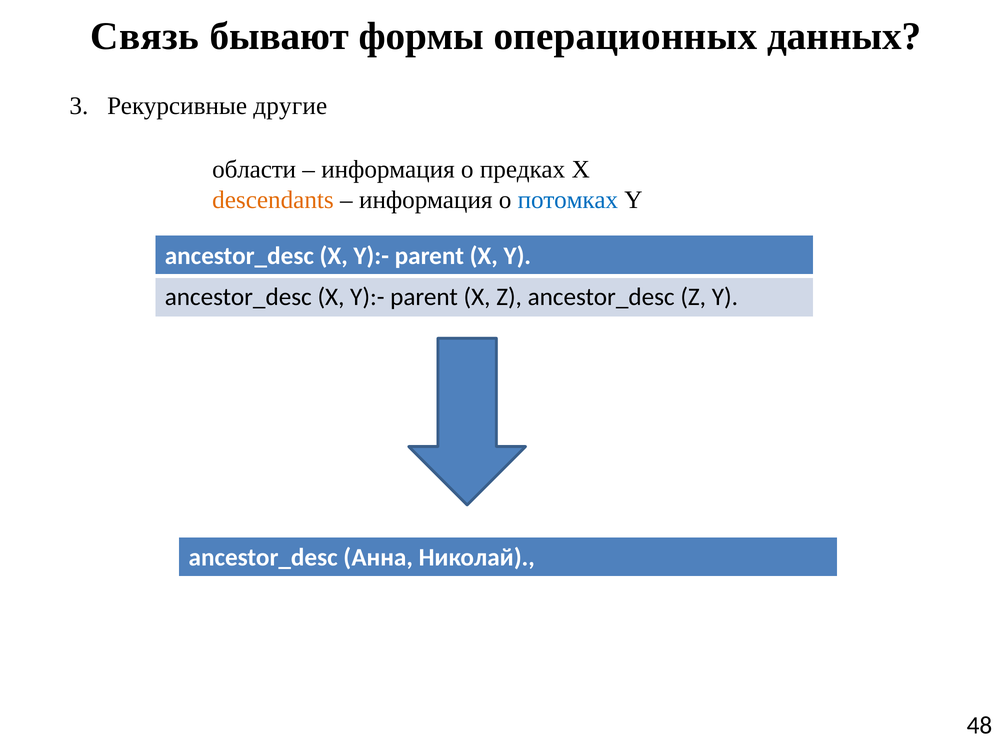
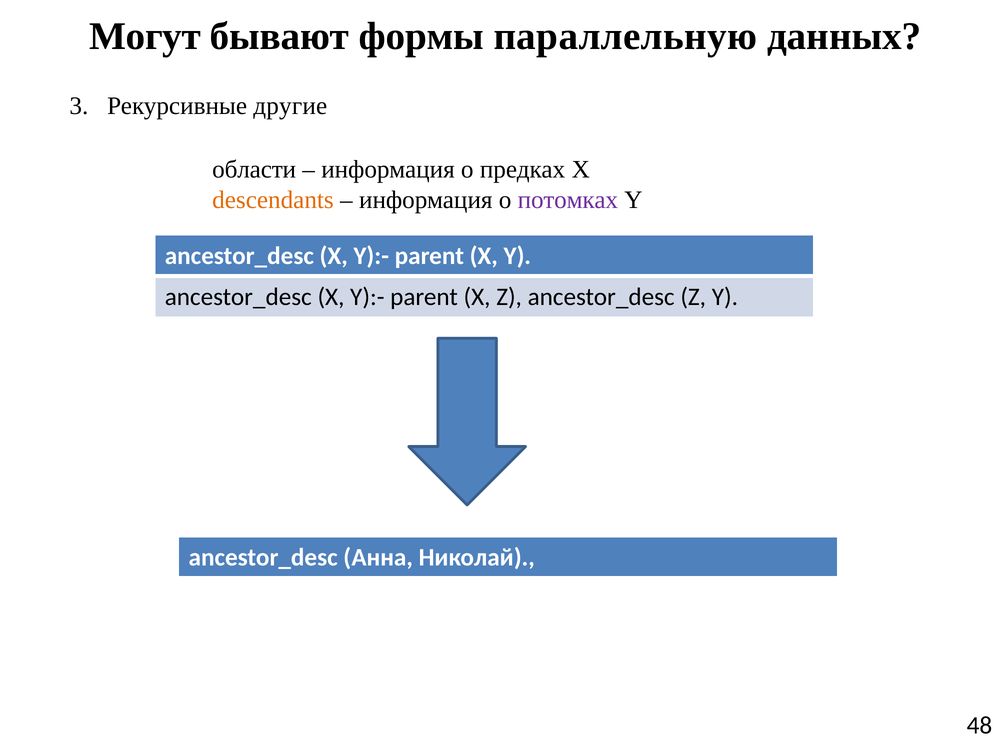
Связь: Связь -> Могут (145, 36)
операционных: операционных -> параллельную (625, 36)
потомках colour: blue -> purple (568, 200)
